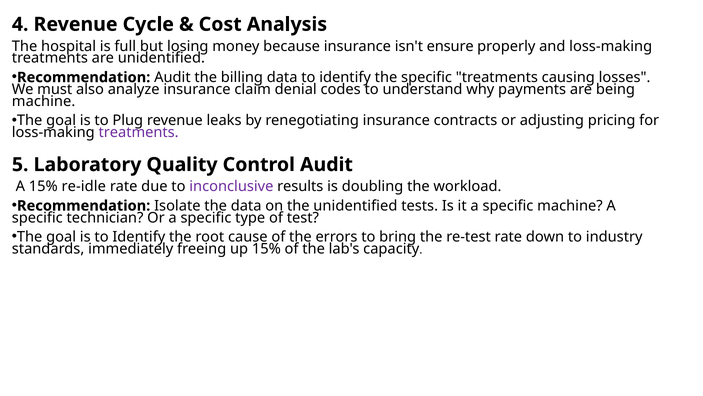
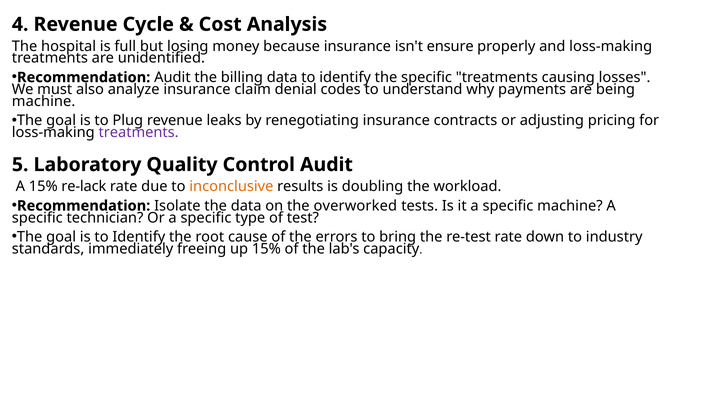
re-idle: re-idle -> re-lack (84, 186)
inconclusive colour: purple -> orange (231, 186)
the unidentified: unidentified -> overworked (355, 205)
